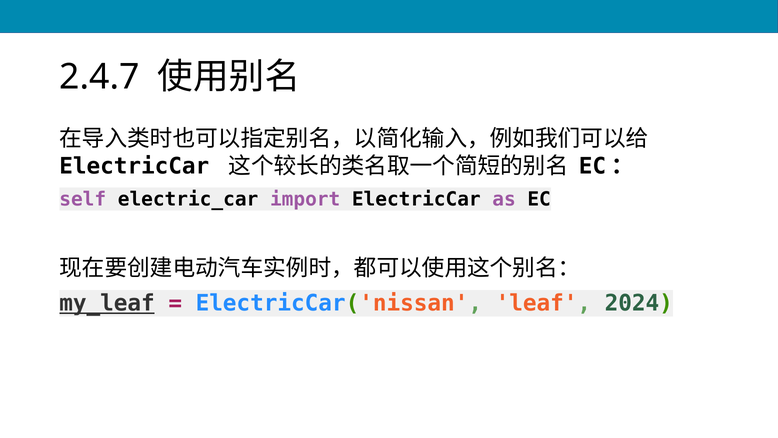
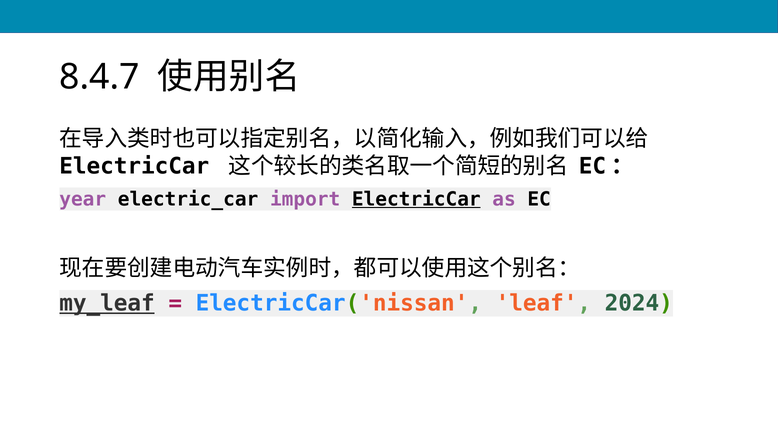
2.4.7: 2.4.7 -> 8.4.7 (99, 77)
self: self -> year (83, 199)
ElectricCar underline: none -> present (416, 199)
